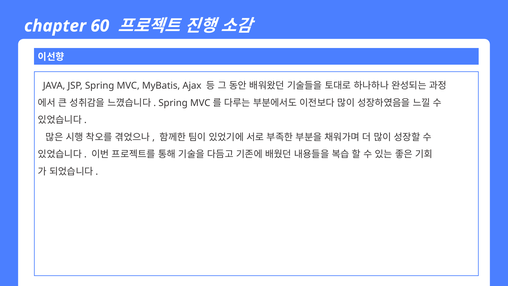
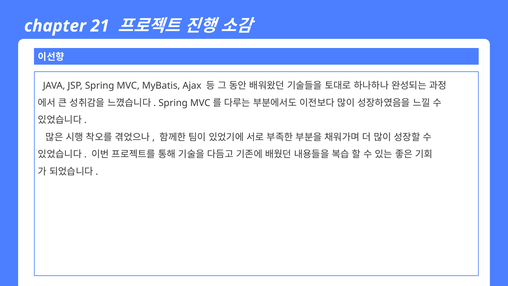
60: 60 -> 21 (100, 26)
